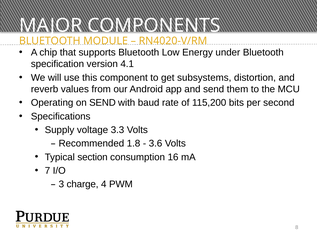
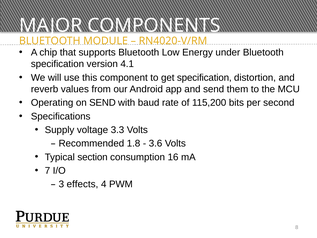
get subsystems: subsystems -> specification (204, 78)
charge: charge -> effects (82, 184)
